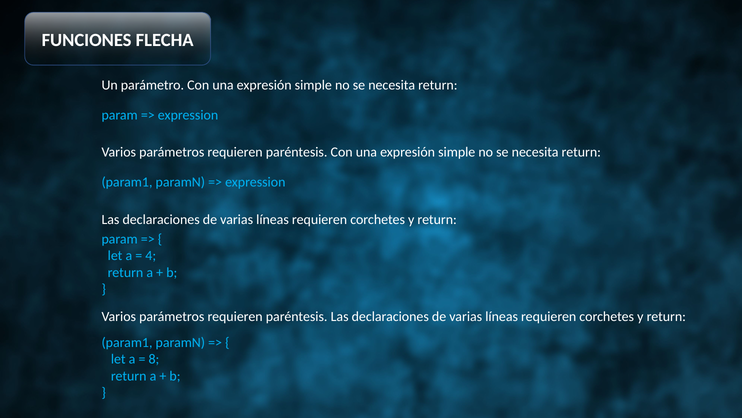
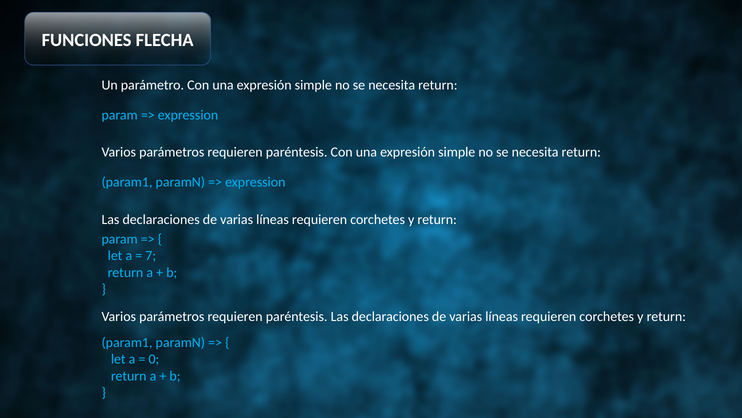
4: 4 -> 7 (151, 255)
8: 8 -> 0 (154, 359)
